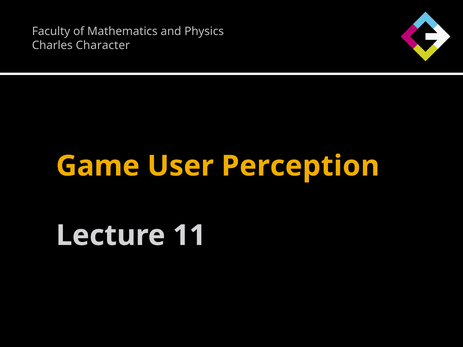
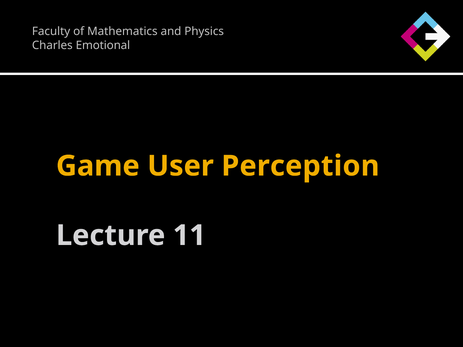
Character: Character -> Emotional (103, 45)
